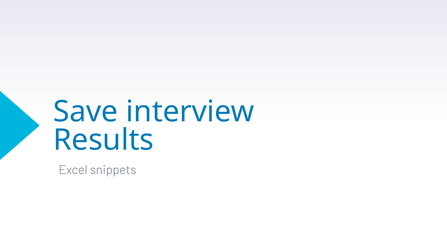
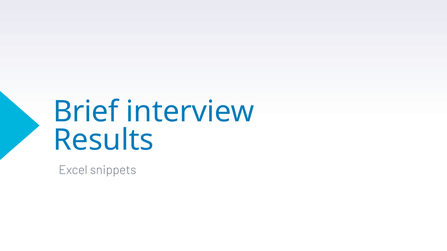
Save: Save -> Brief (86, 112)
